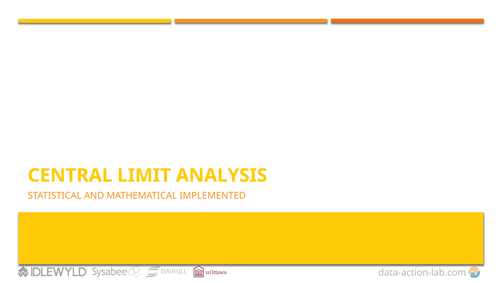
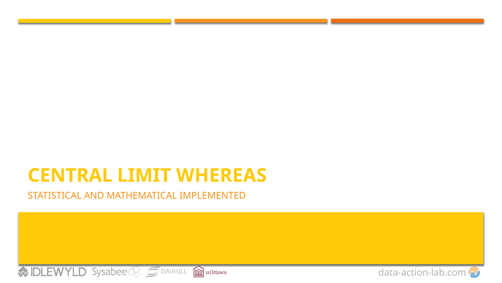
ANALYSIS: ANALYSIS -> WHEREAS (221, 175)
